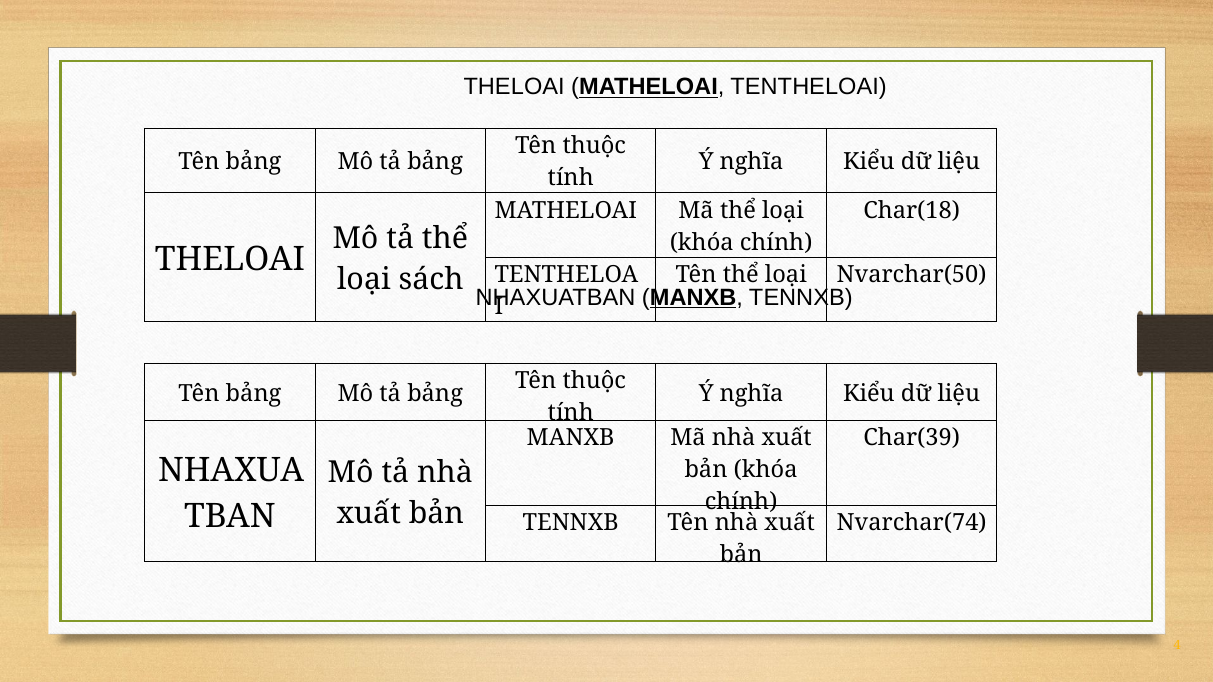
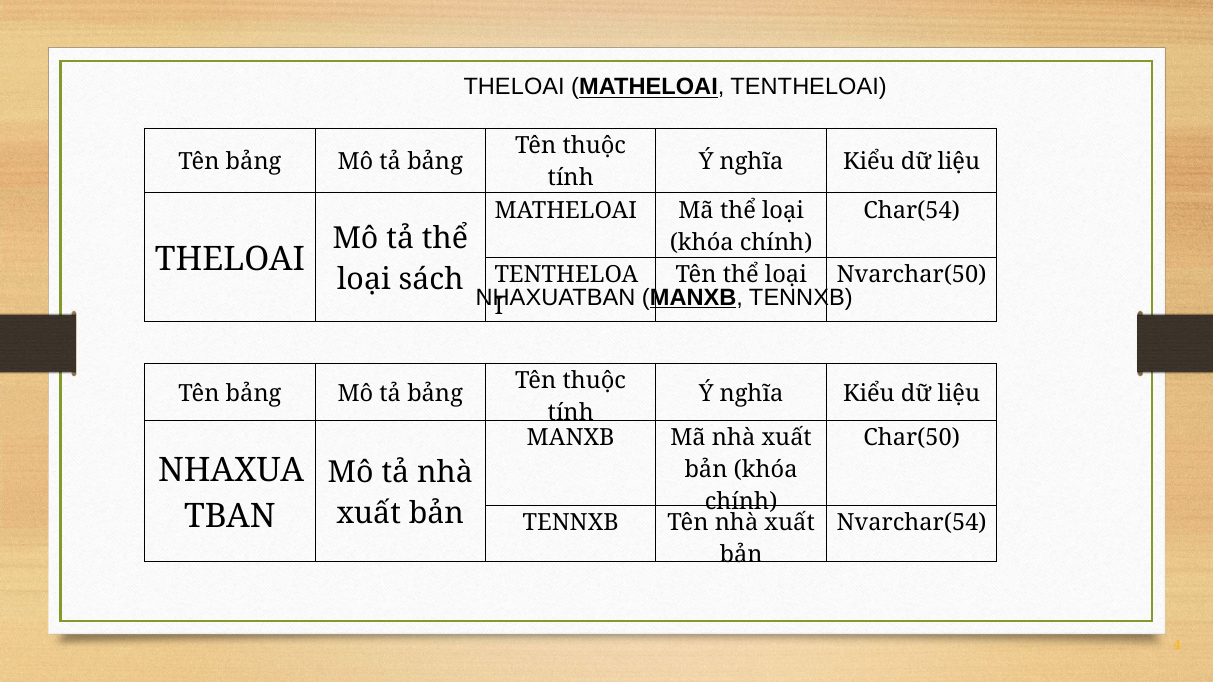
Char(18: Char(18 -> Char(54 (912, 210)
Char(39: Char(39 -> Char(50 (912, 438)
Nvarchar(74: Nvarchar(74 -> Nvarchar(54 (912, 523)
